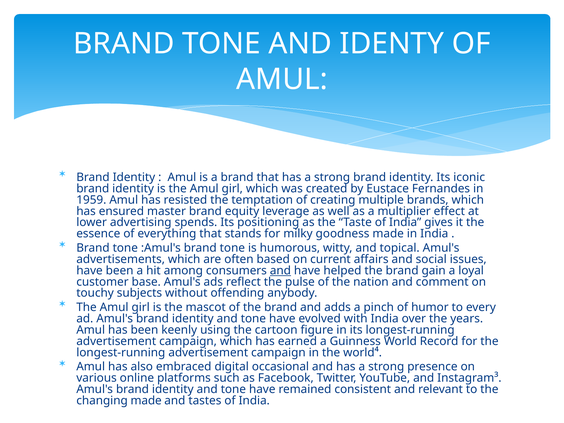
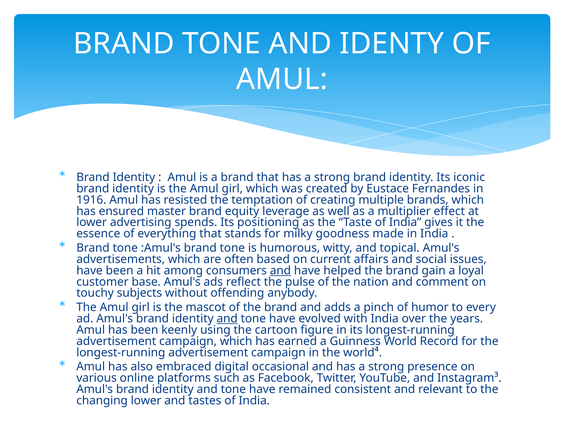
1959: 1959 -> 1916 (91, 200)
and underline: none -> present (227, 319)
changing made: made -> lower (146, 401)
